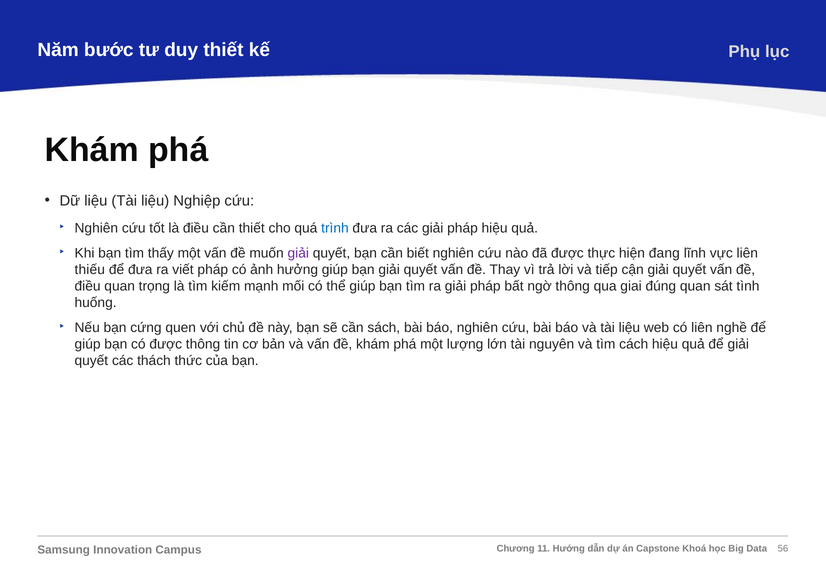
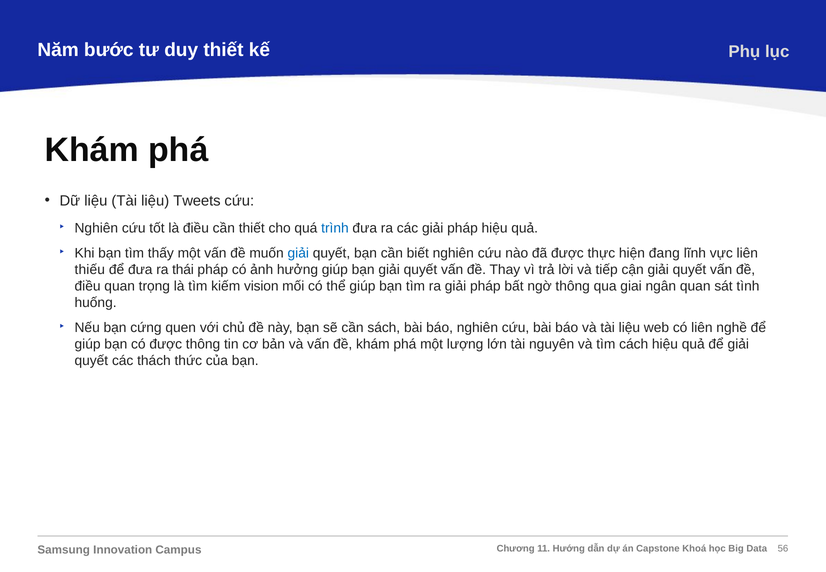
Nghiệp: Nghiệp -> Tweets (197, 201)
giải colour: purple -> blue (298, 253)
viết: viết -> thái (183, 270)
mạnh: mạnh -> vision (261, 286)
đúng: đúng -> ngân (661, 286)
